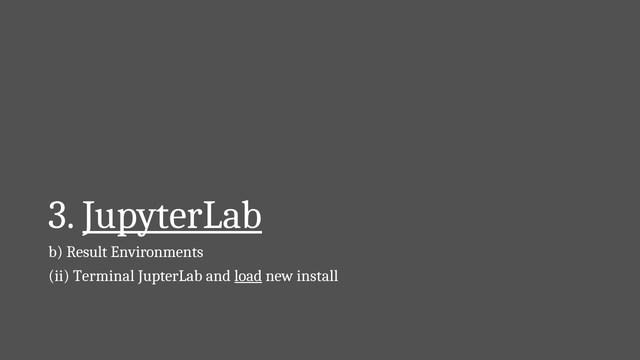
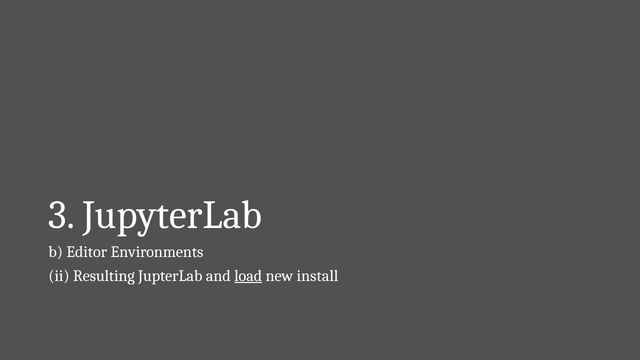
JupyterLab underline: present -> none (172, 215)
Result: Result -> Editor (87, 252)
Terminal: Terminal -> Resulting (104, 276)
